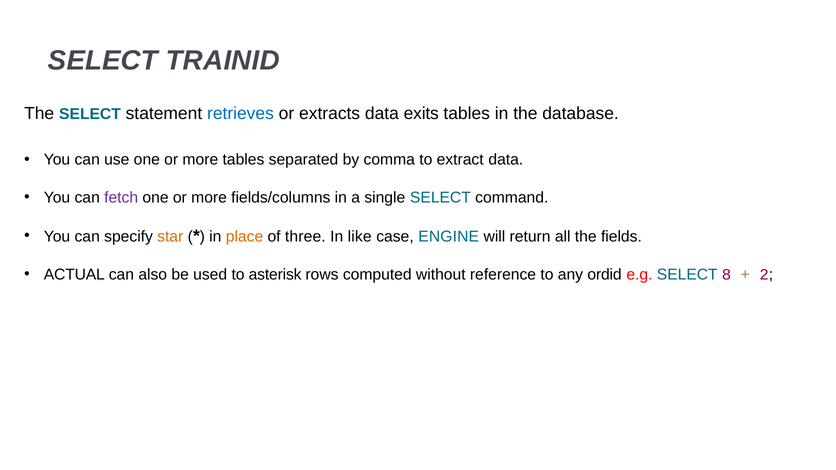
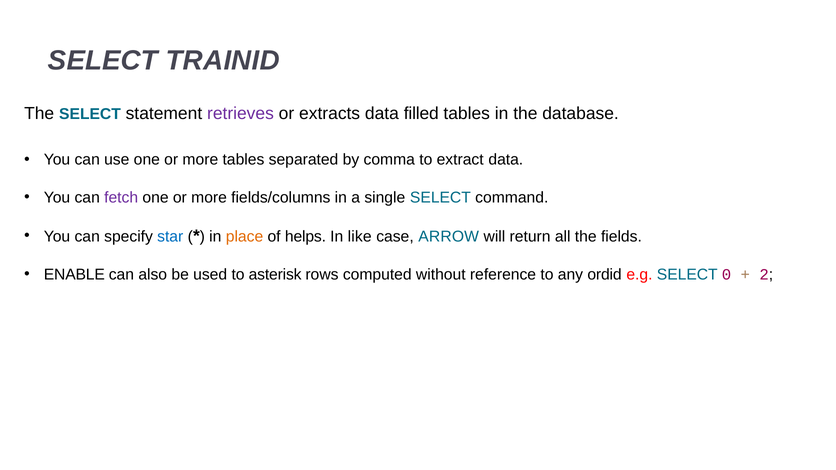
retrieves colour: blue -> purple (240, 114)
exits: exits -> filled (421, 114)
star colour: orange -> blue (170, 237)
three: three -> helps (305, 237)
ENGINE: ENGINE -> ARROW (449, 237)
ACTUAL: ACTUAL -> ENABLE (74, 275)
8: 8 -> 0 (727, 275)
